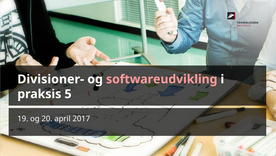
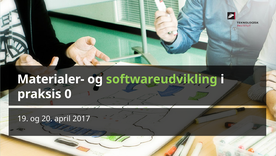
Divisioner-: Divisioner- -> Materialer- (51, 79)
softwareudvikling colour: pink -> light green (162, 79)
5: 5 -> 0 (68, 94)
